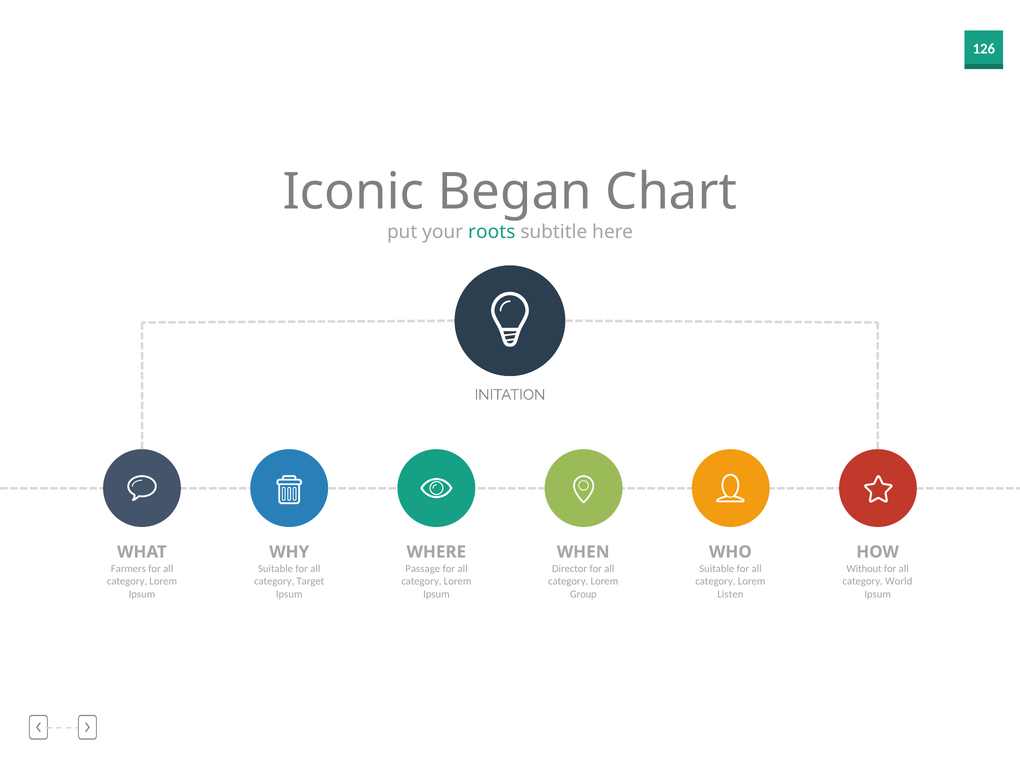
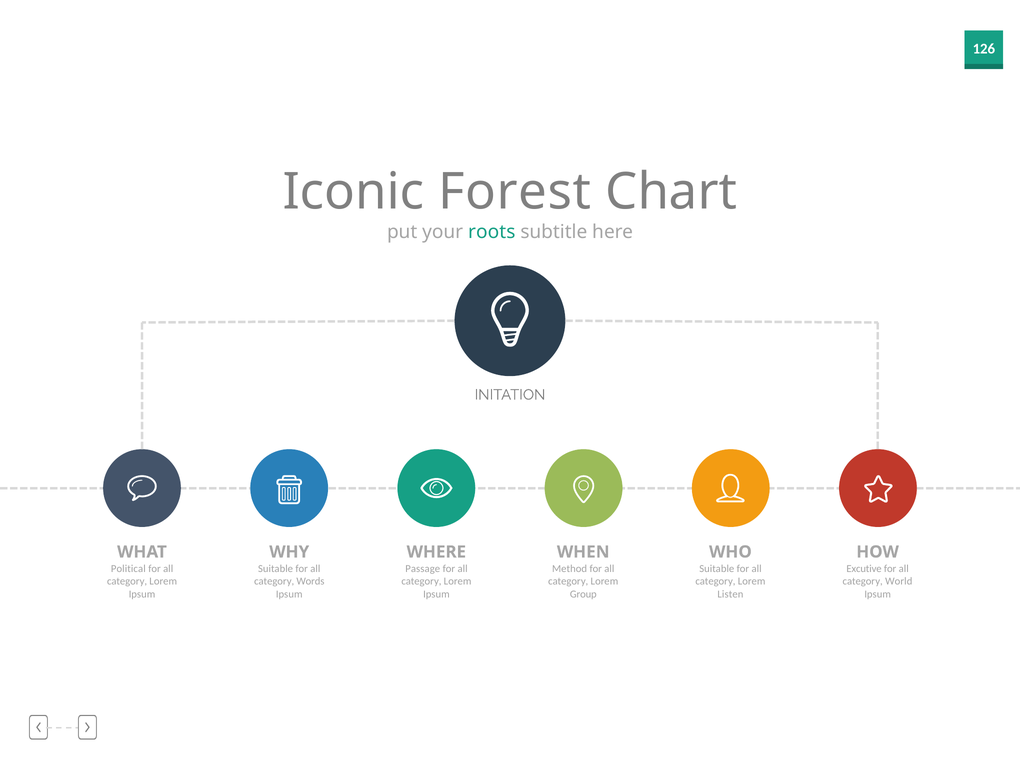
Began: Began -> Forest (515, 192)
Farmers: Farmers -> Political (128, 569)
Director: Director -> Method (570, 569)
Without: Without -> Excutive (864, 569)
Target: Target -> Words (310, 581)
